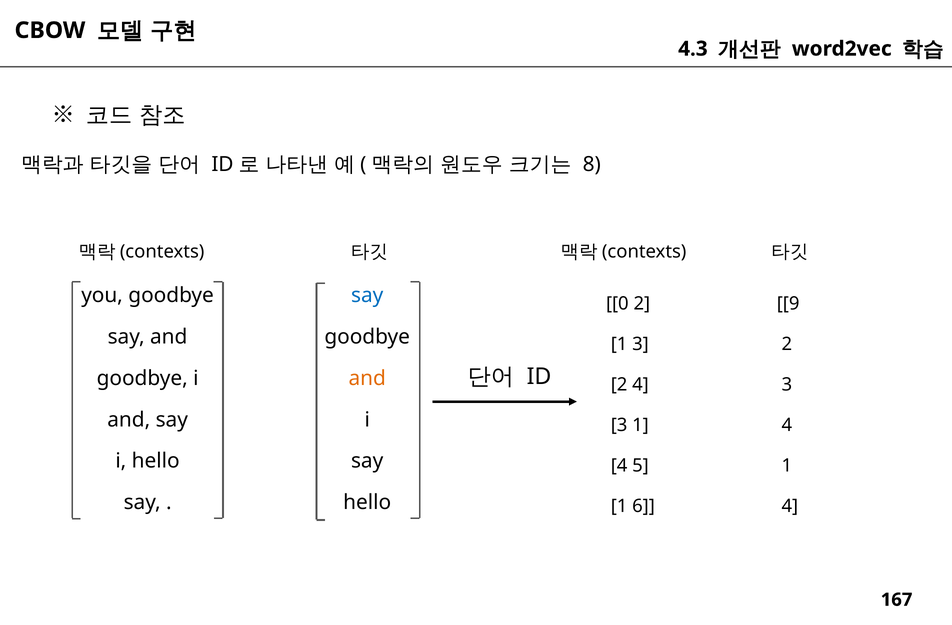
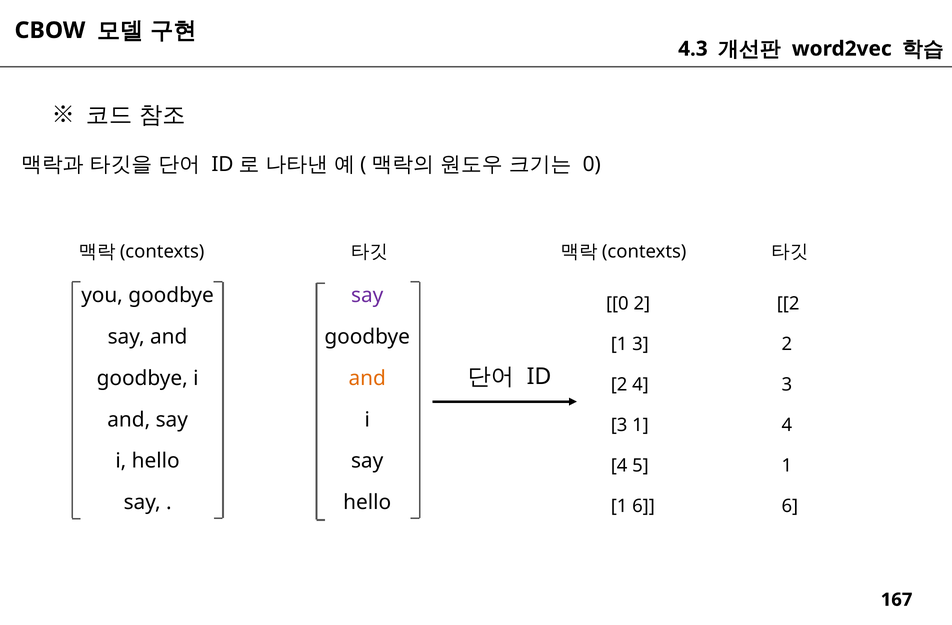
8: 8 -> 0 (592, 164)
say colour: blue -> purple (367, 295)
9: 9 -> 2 (788, 304)
4: 4 -> 6 (790, 506)
